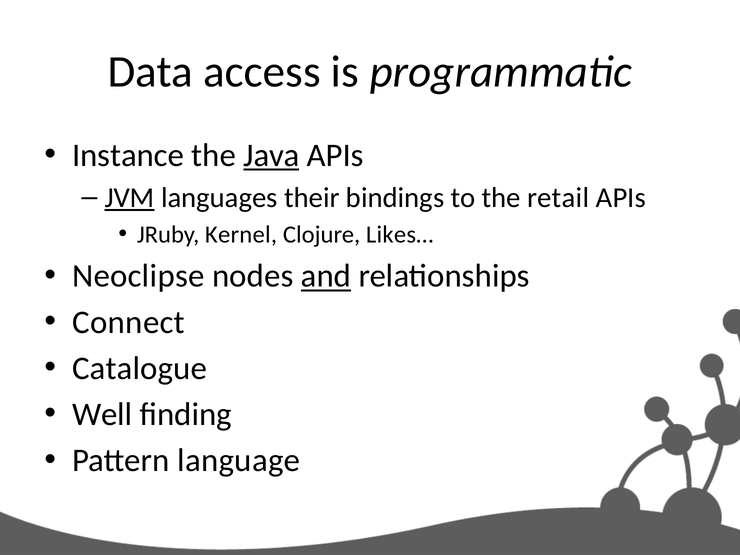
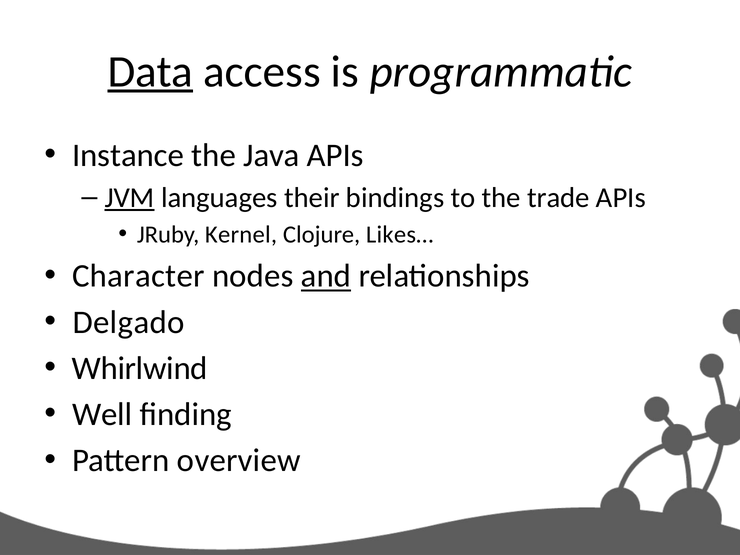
Data underline: none -> present (150, 72)
Java underline: present -> none (271, 155)
retail: retail -> trade (558, 198)
Neoclipse: Neoclipse -> Character (138, 276)
Connect: Connect -> Delgado (129, 322)
Catalogue: Catalogue -> Whirlwind (140, 368)
language: language -> overview (239, 460)
